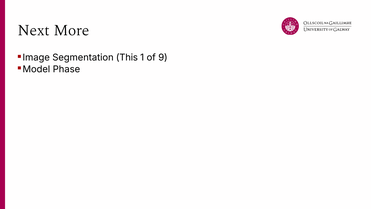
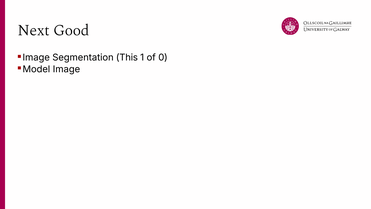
More: More -> Good (71, 30)
9: 9 -> 0 (163, 58)
Phase: Phase -> Image (66, 69)
